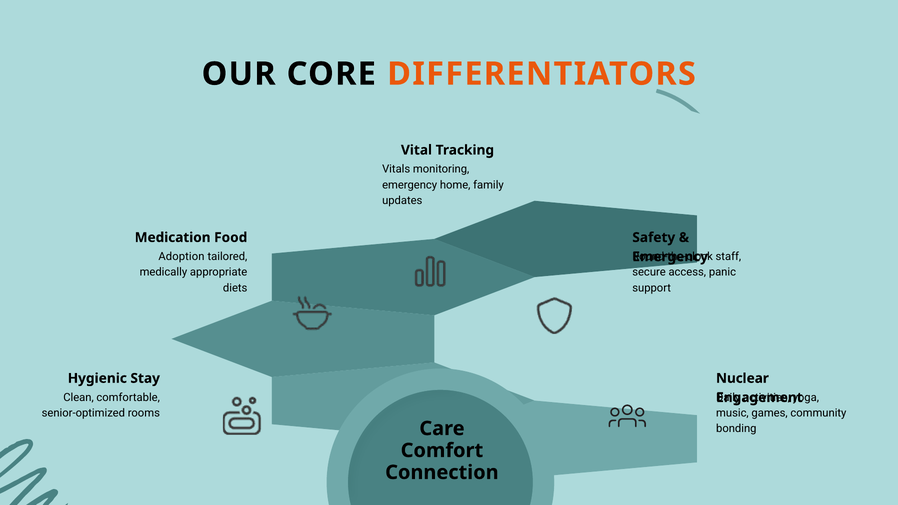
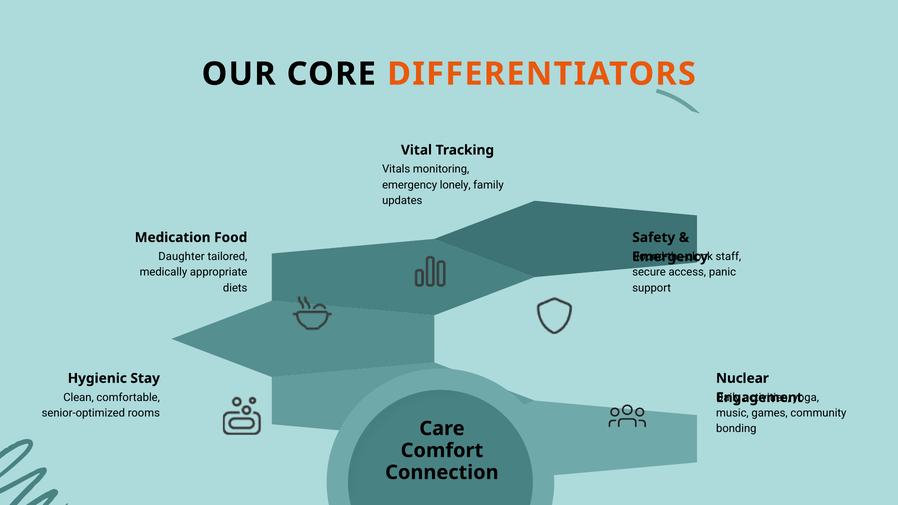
home: home -> lonely (455, 185)
Adoption: Adoption -> Daughter (181, 257)
